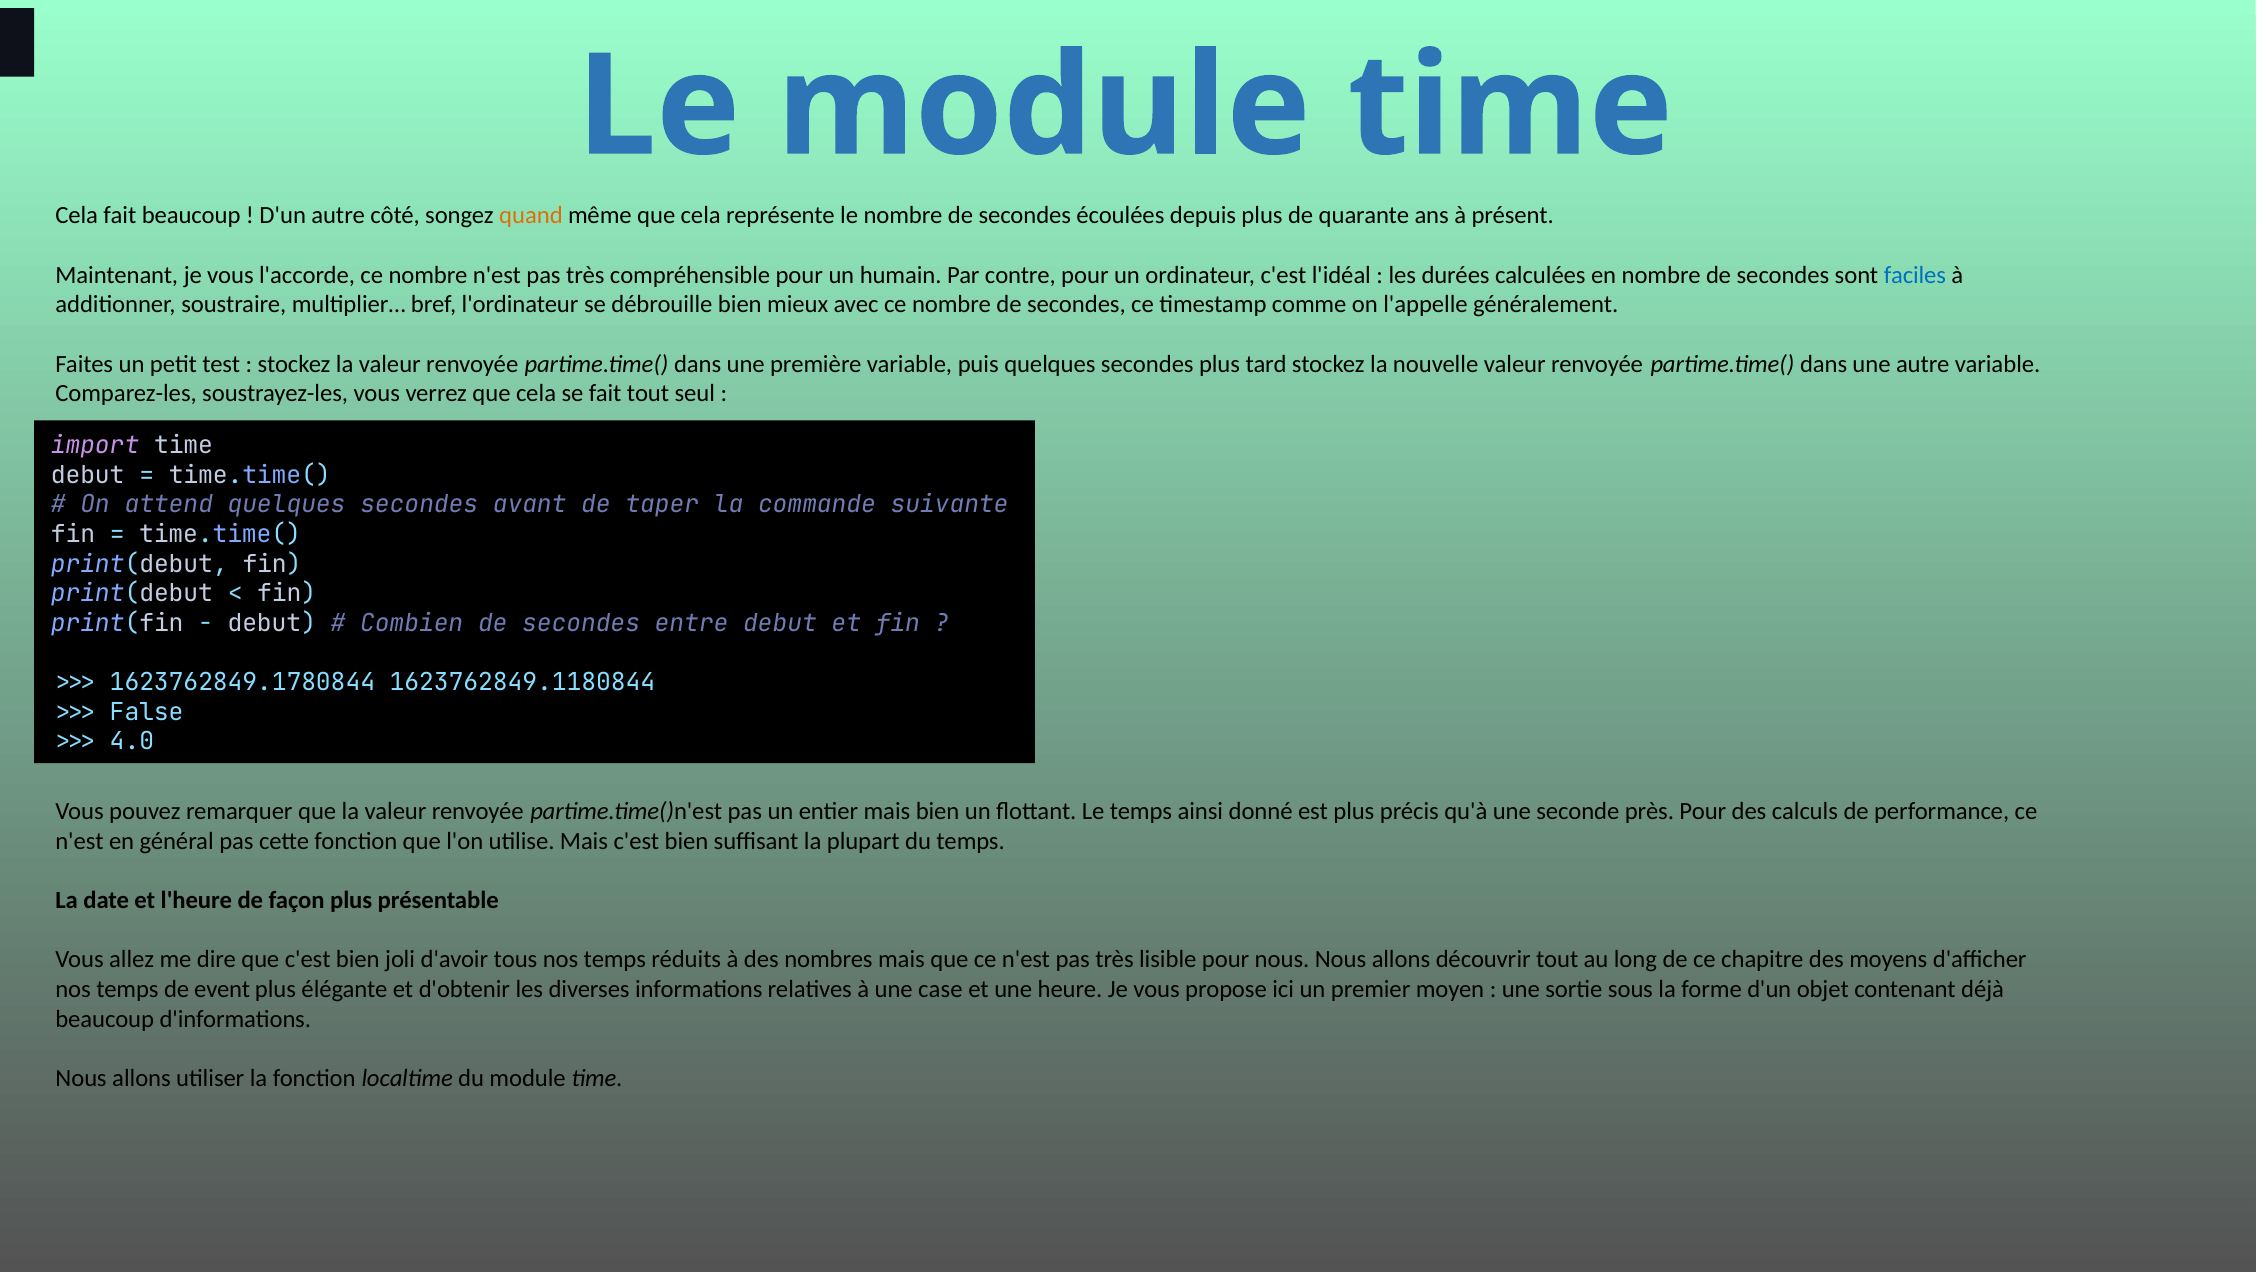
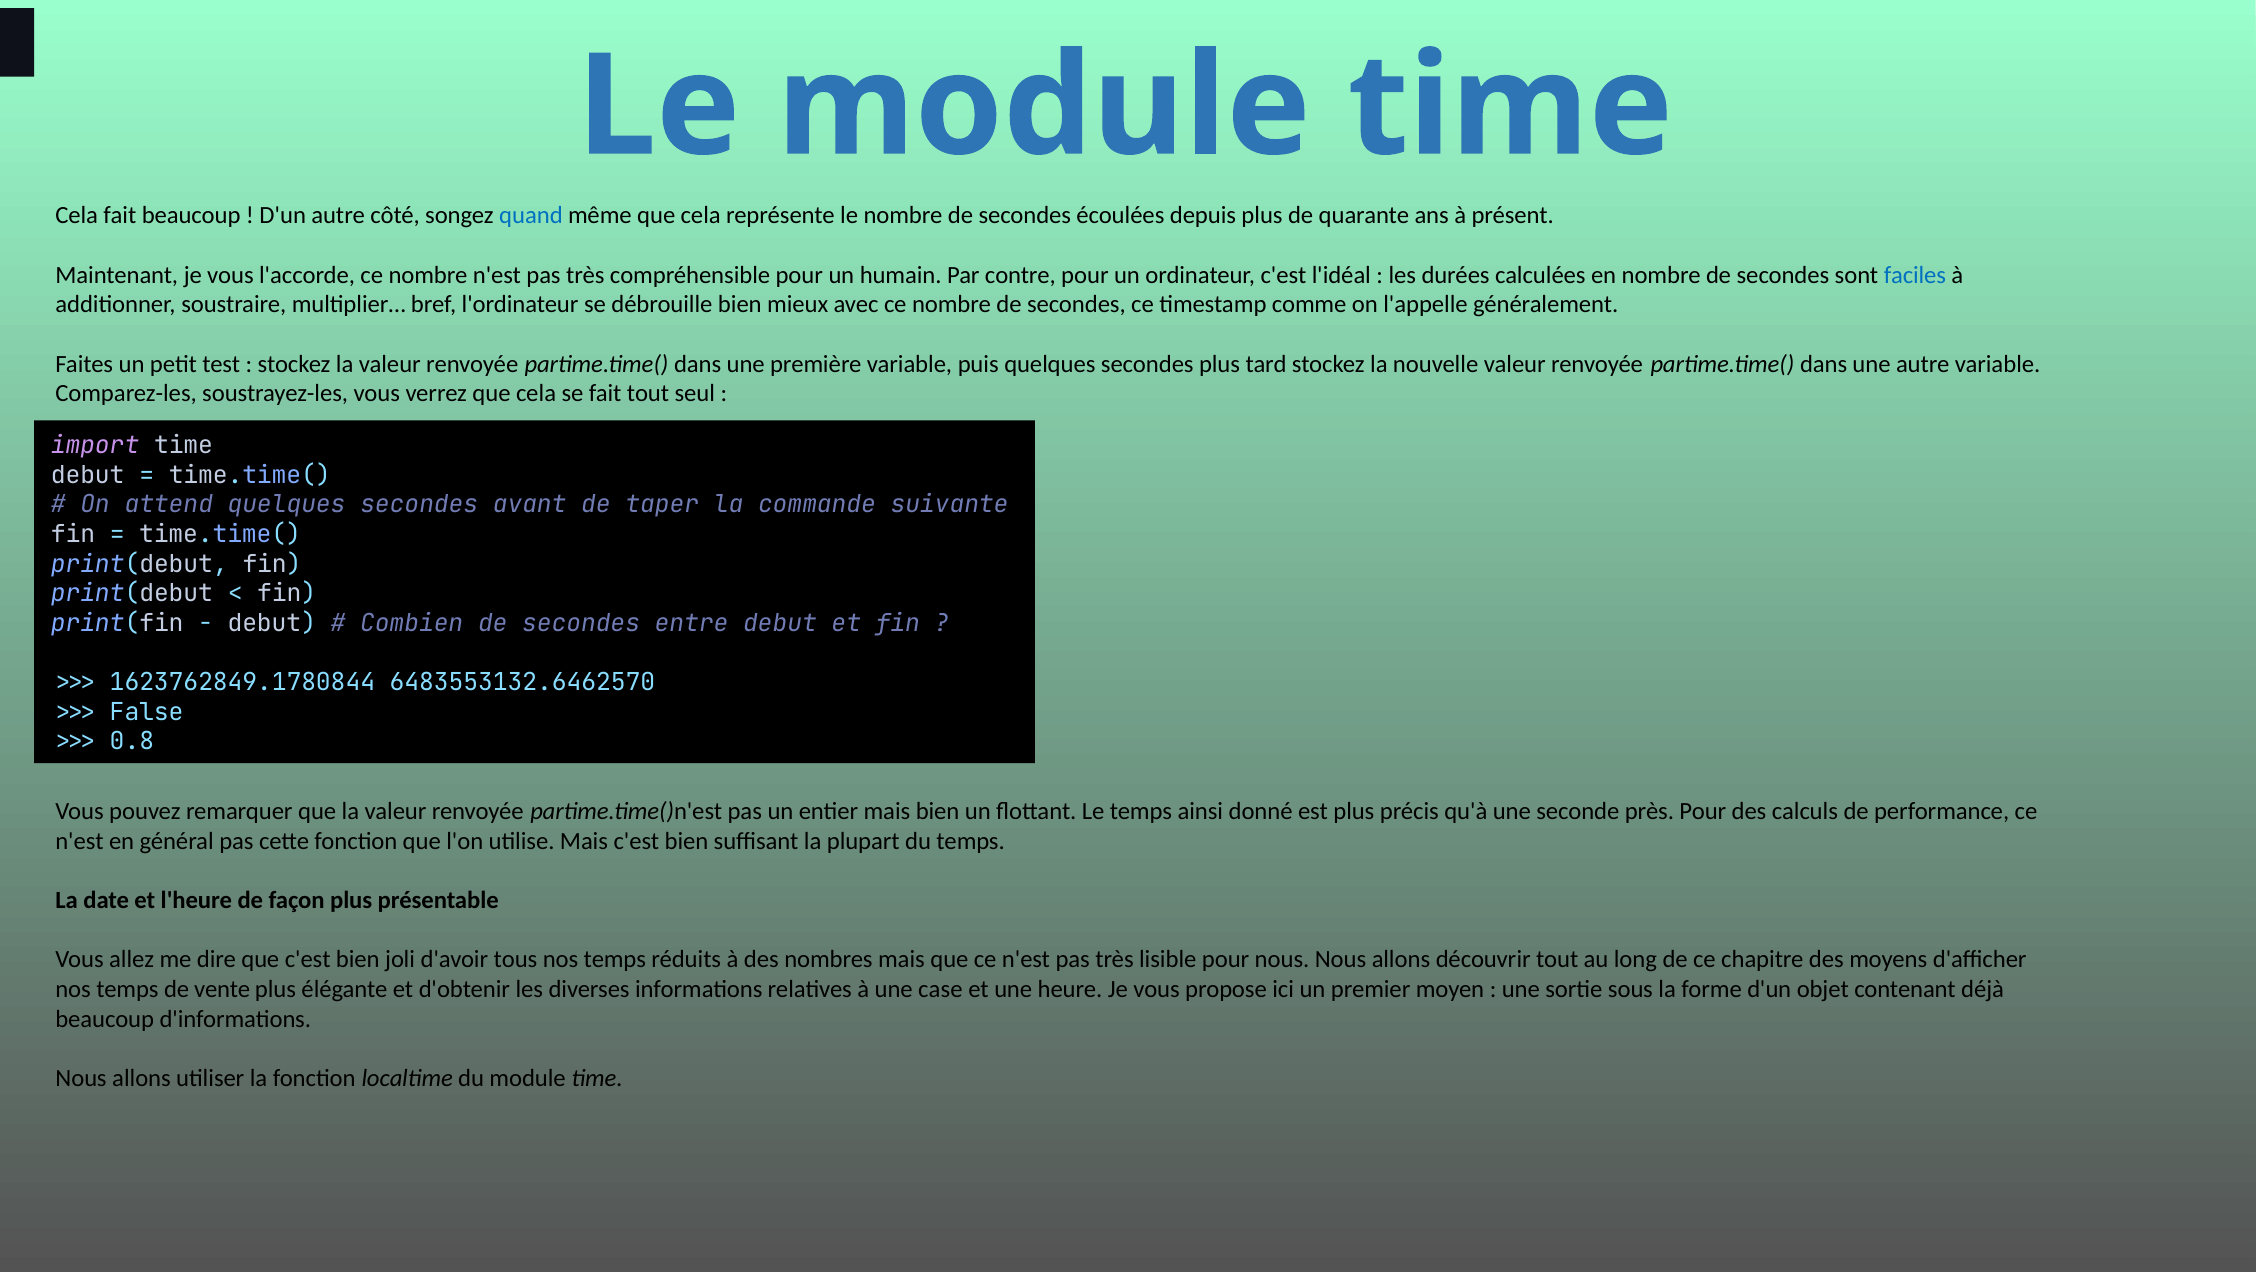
quand colour: orange -> blue (531, 216)
1623762849.1180844: 1623762849.1180844 -> 6483553132.6462570 (522, 682)
4.0: 4.0 -> 0.8 (132, 742)
event: event -> vente (222, 989)
